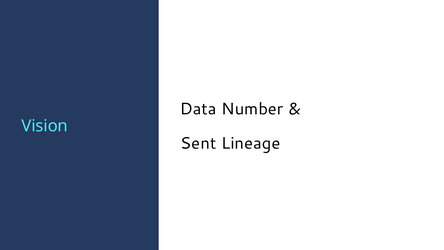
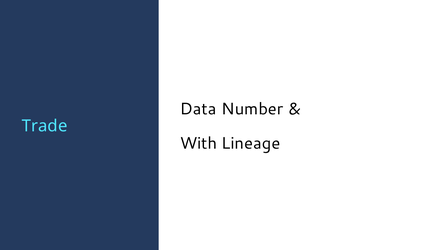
Vision: Vision -> Trade (45, 126)
Sent: Sent -> With (198, 143)
